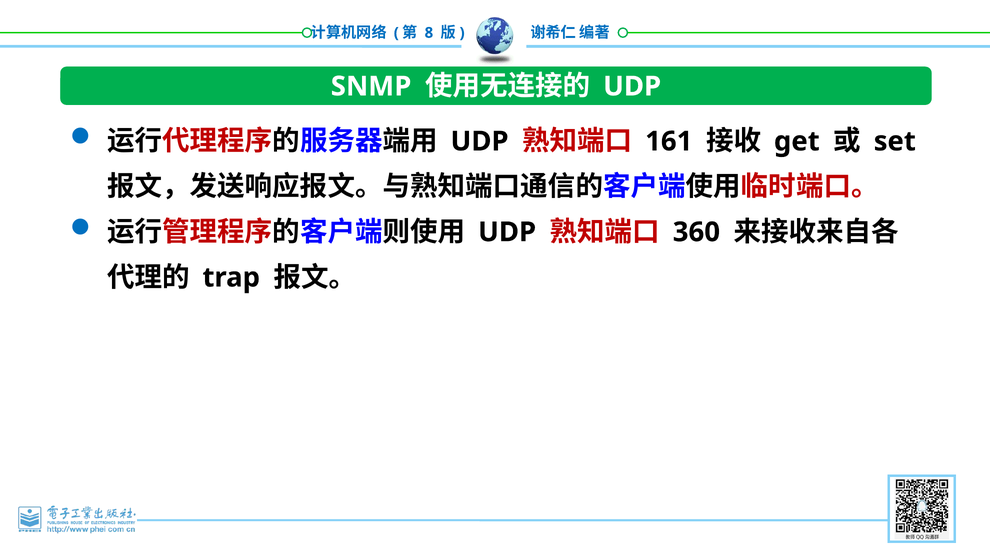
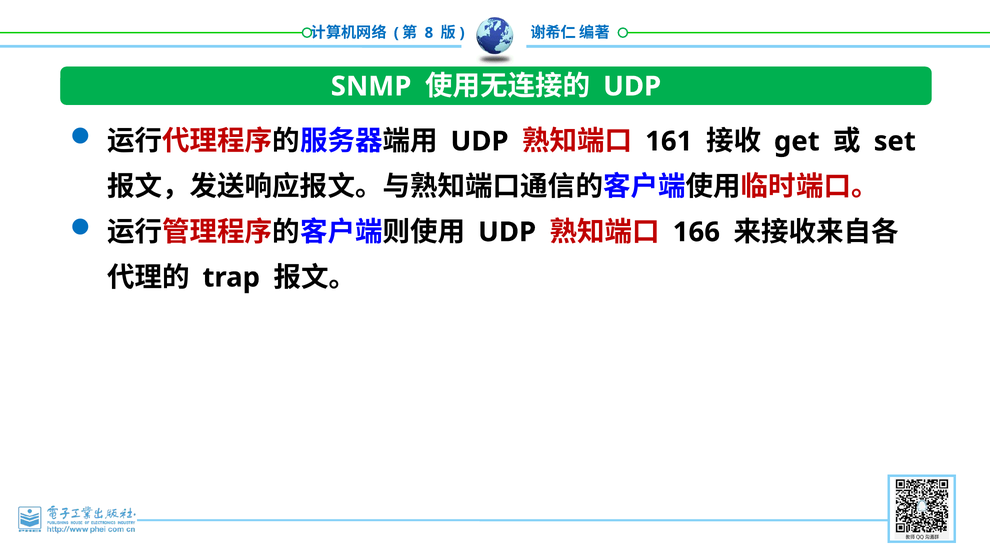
360: 360 -> 166 (696, 232)
